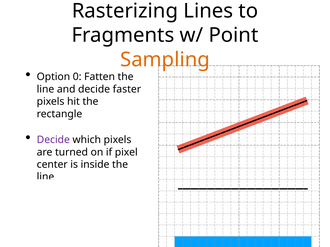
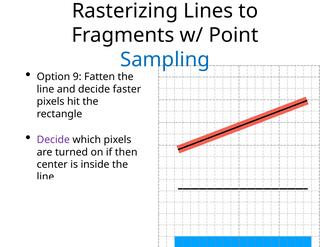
Sampling colour: orange -> blue (165, 60)
0: 0 -> 9 (77, 77)
pixel: pixel -> then (126, 152)
